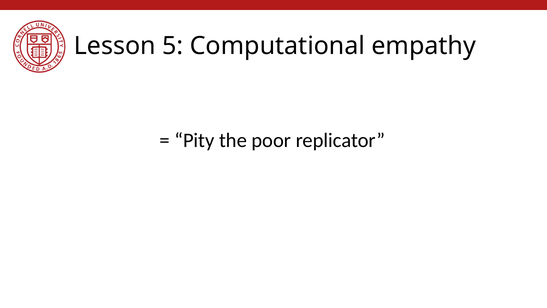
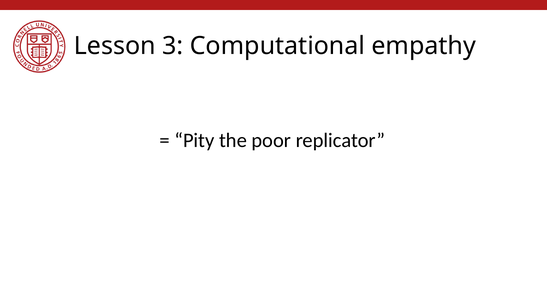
5: 5 -> 3 (173, 46)
